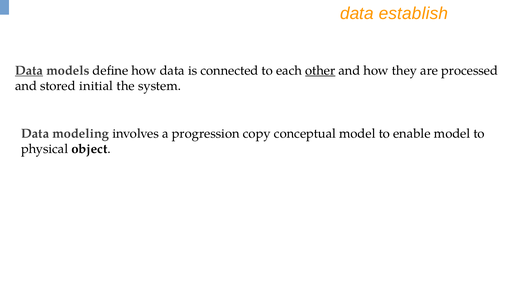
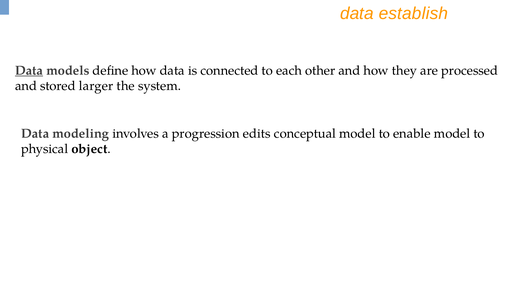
other underline: present -> none (320, 70)
initial: initial -> larger (96, 86)
copy: copy -> edits (257, 133)
